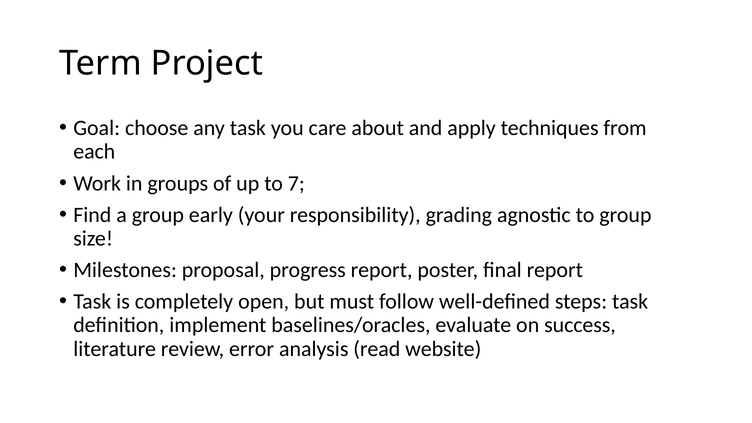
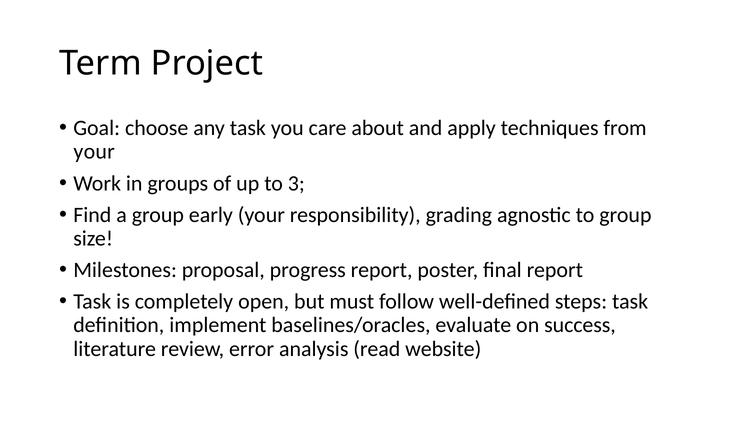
each: each -> your (94, 152)
7: 7 -> 3 (296, 183)
